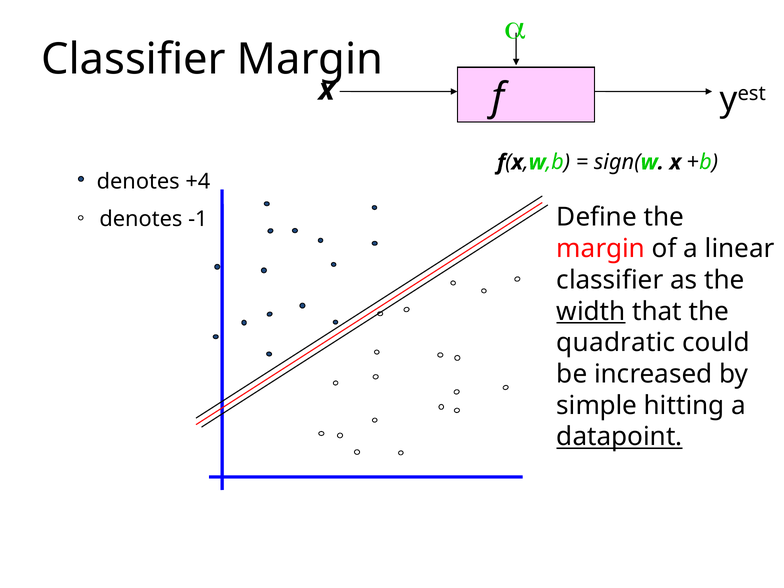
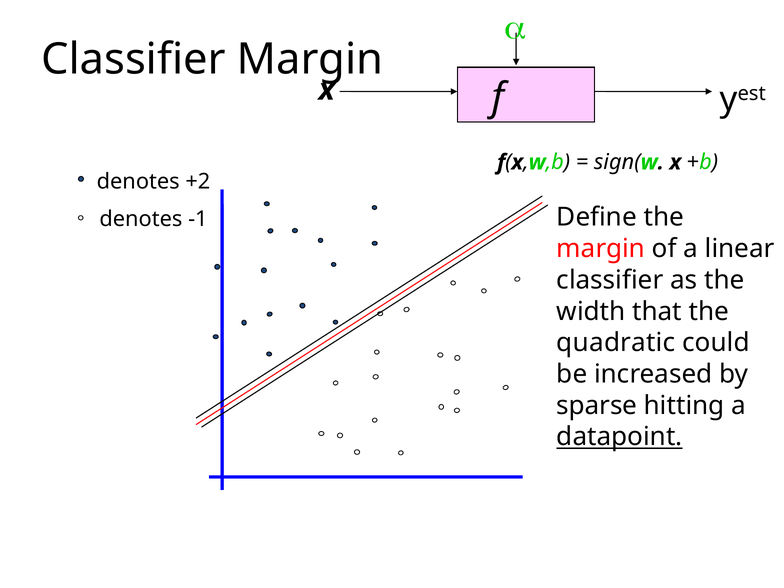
+4: +4 -> +2 (198, 182)
width underline: present -> none (591, 311)
simple: simple -> sparse (597, 406)
